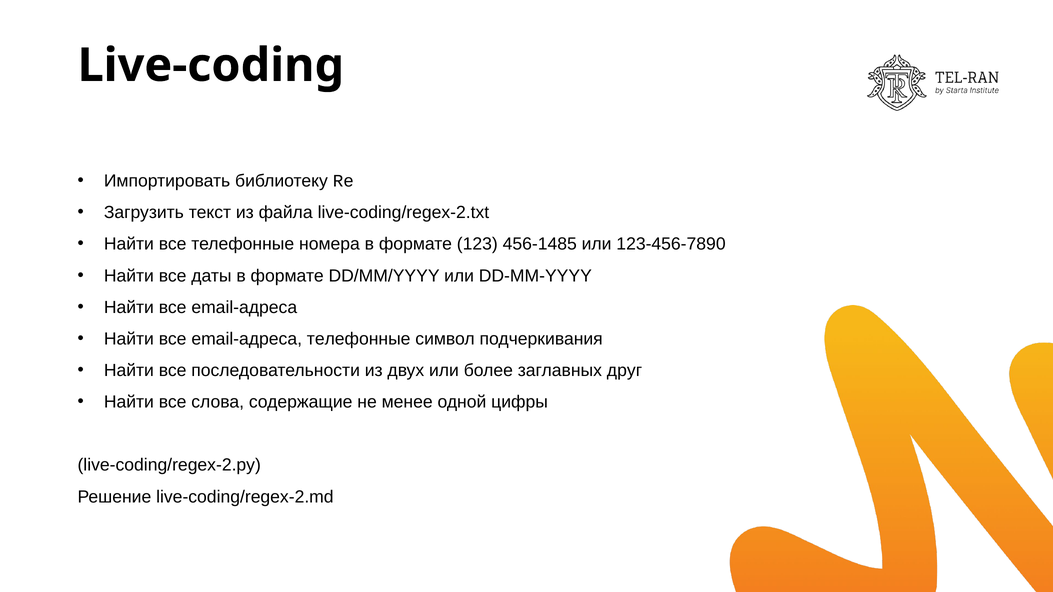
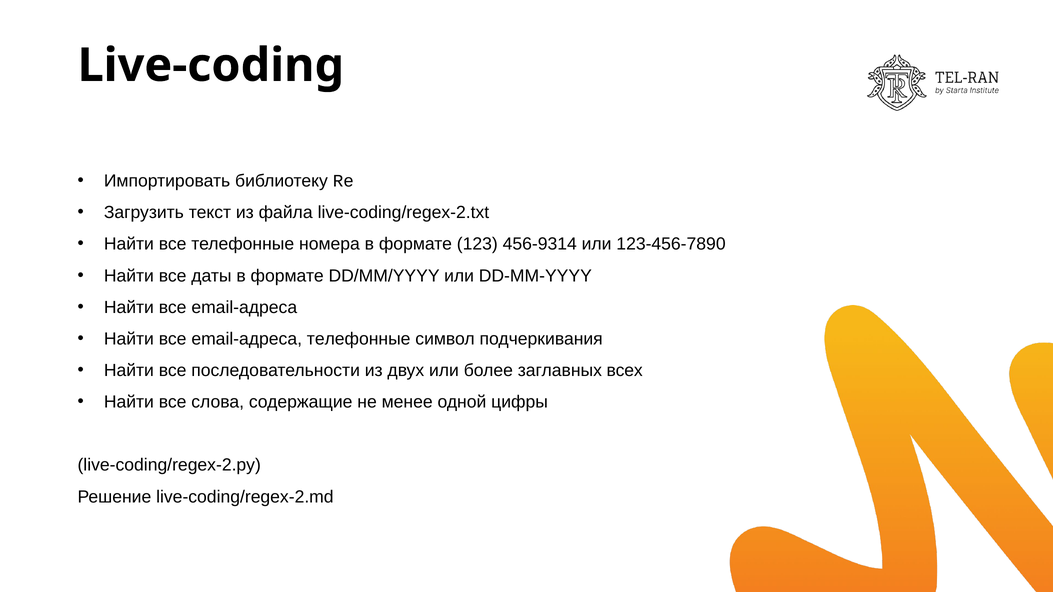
456-1485: 456-1485 -> 456-9314 (540, 244)
друг: друг -> всех (625, 371)
